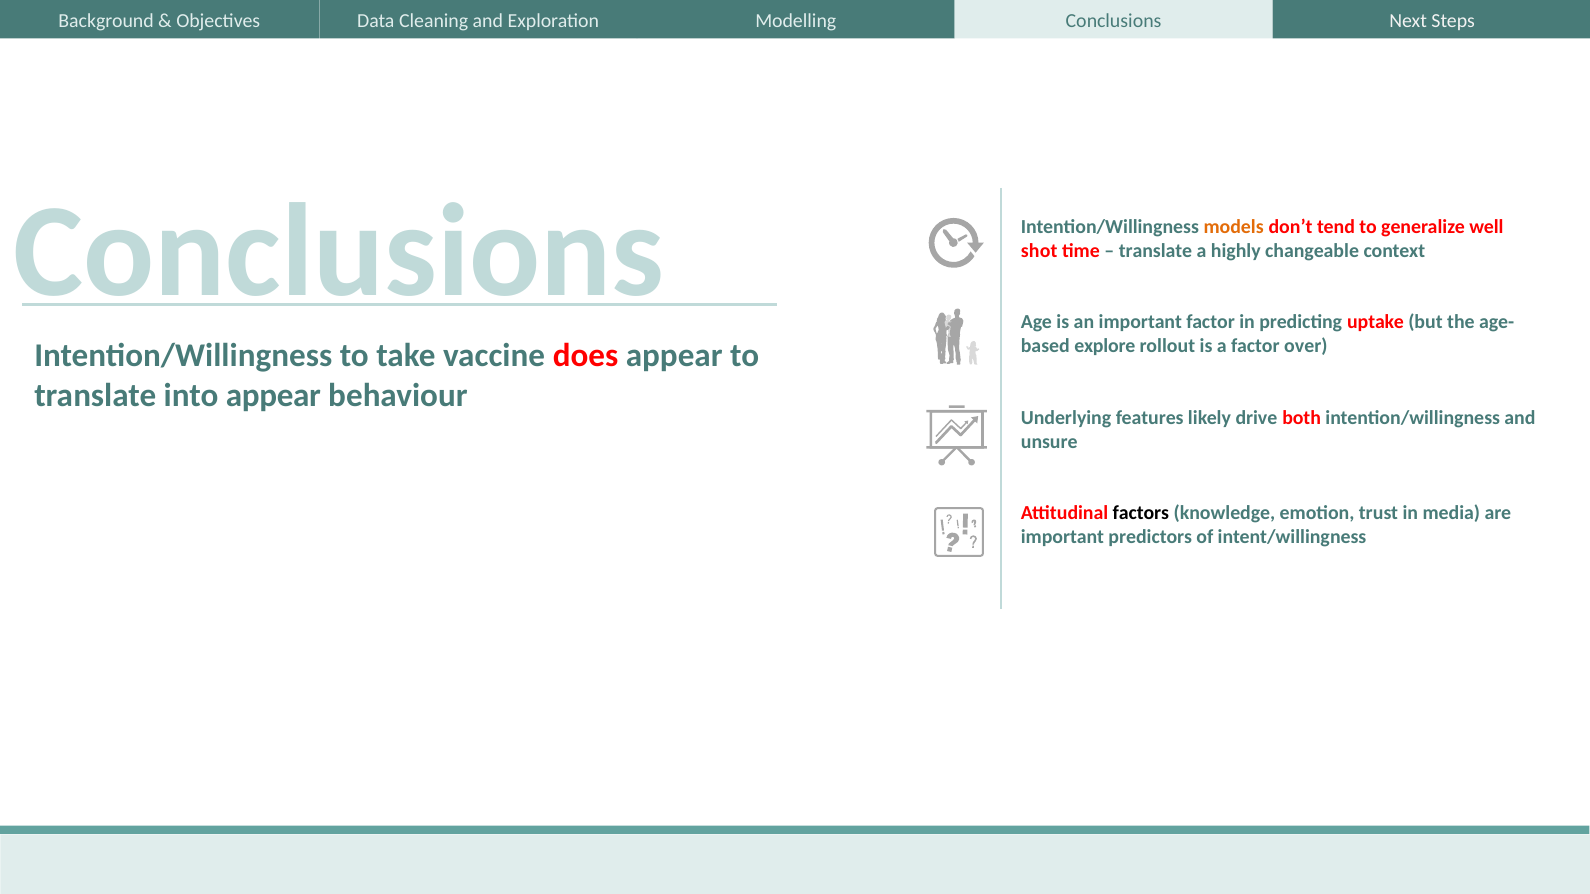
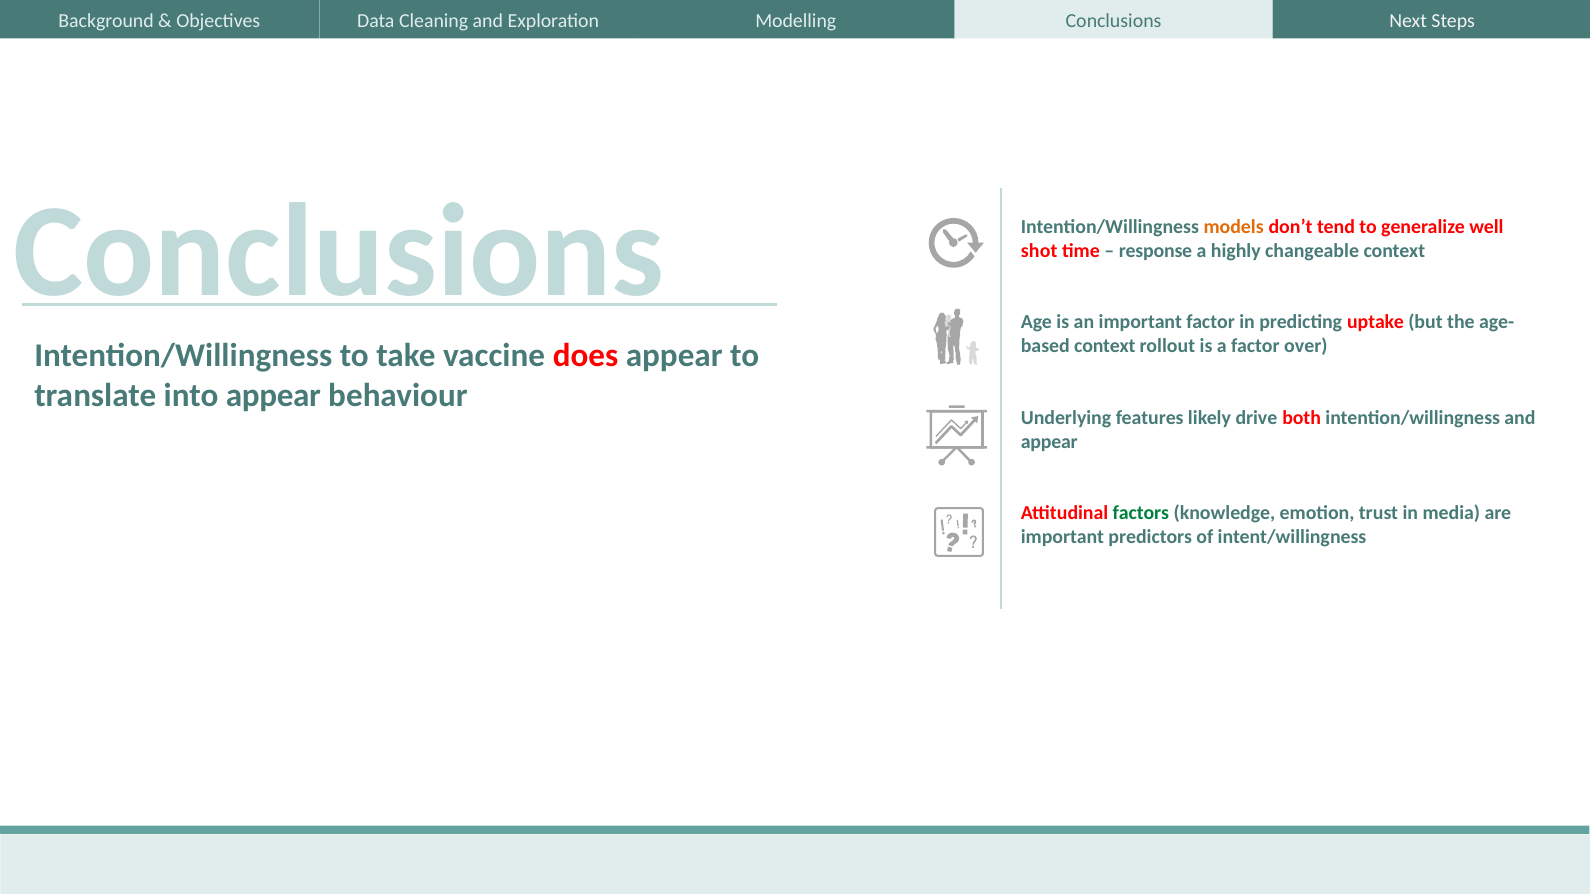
translate: translate -> response (1156, 251)
explore: explore -> context (1105, 346)
unsure: unsure -> appear (1049, 442)
factors colour: black -> green (1141, 513)
